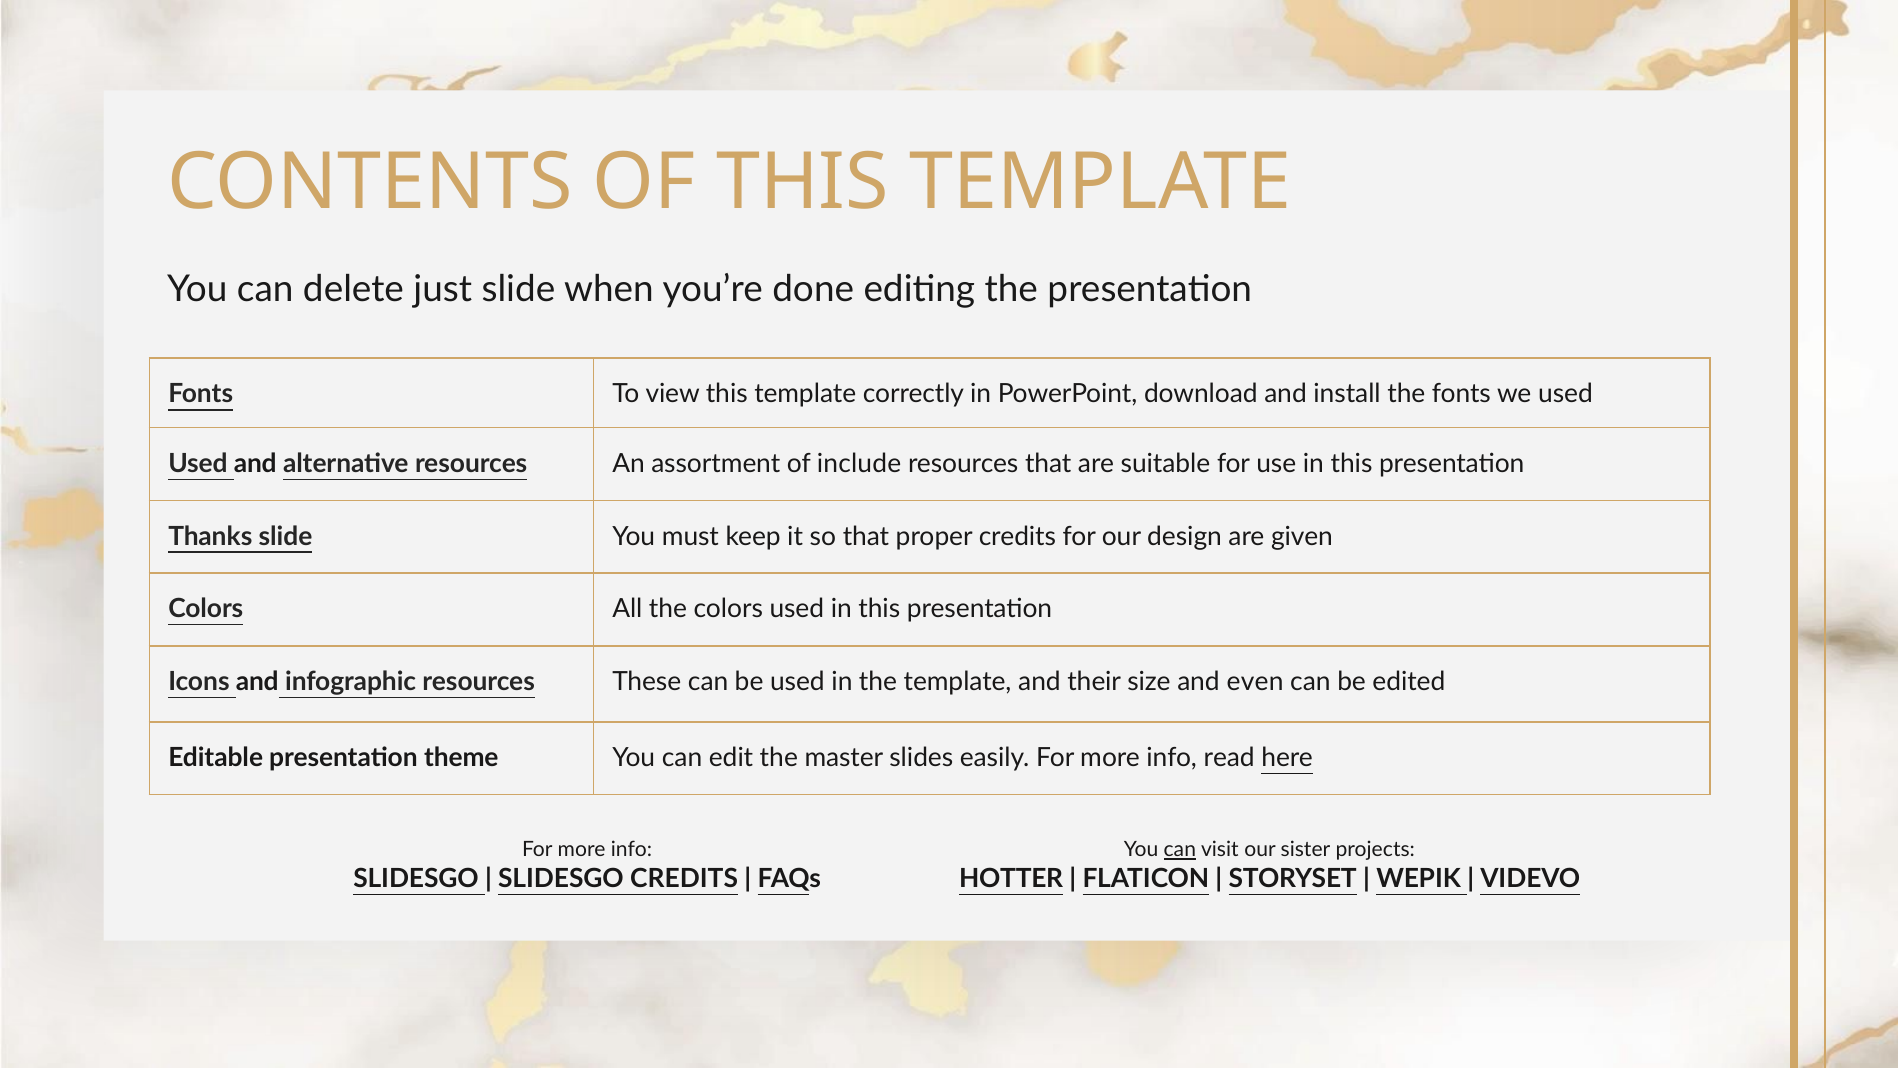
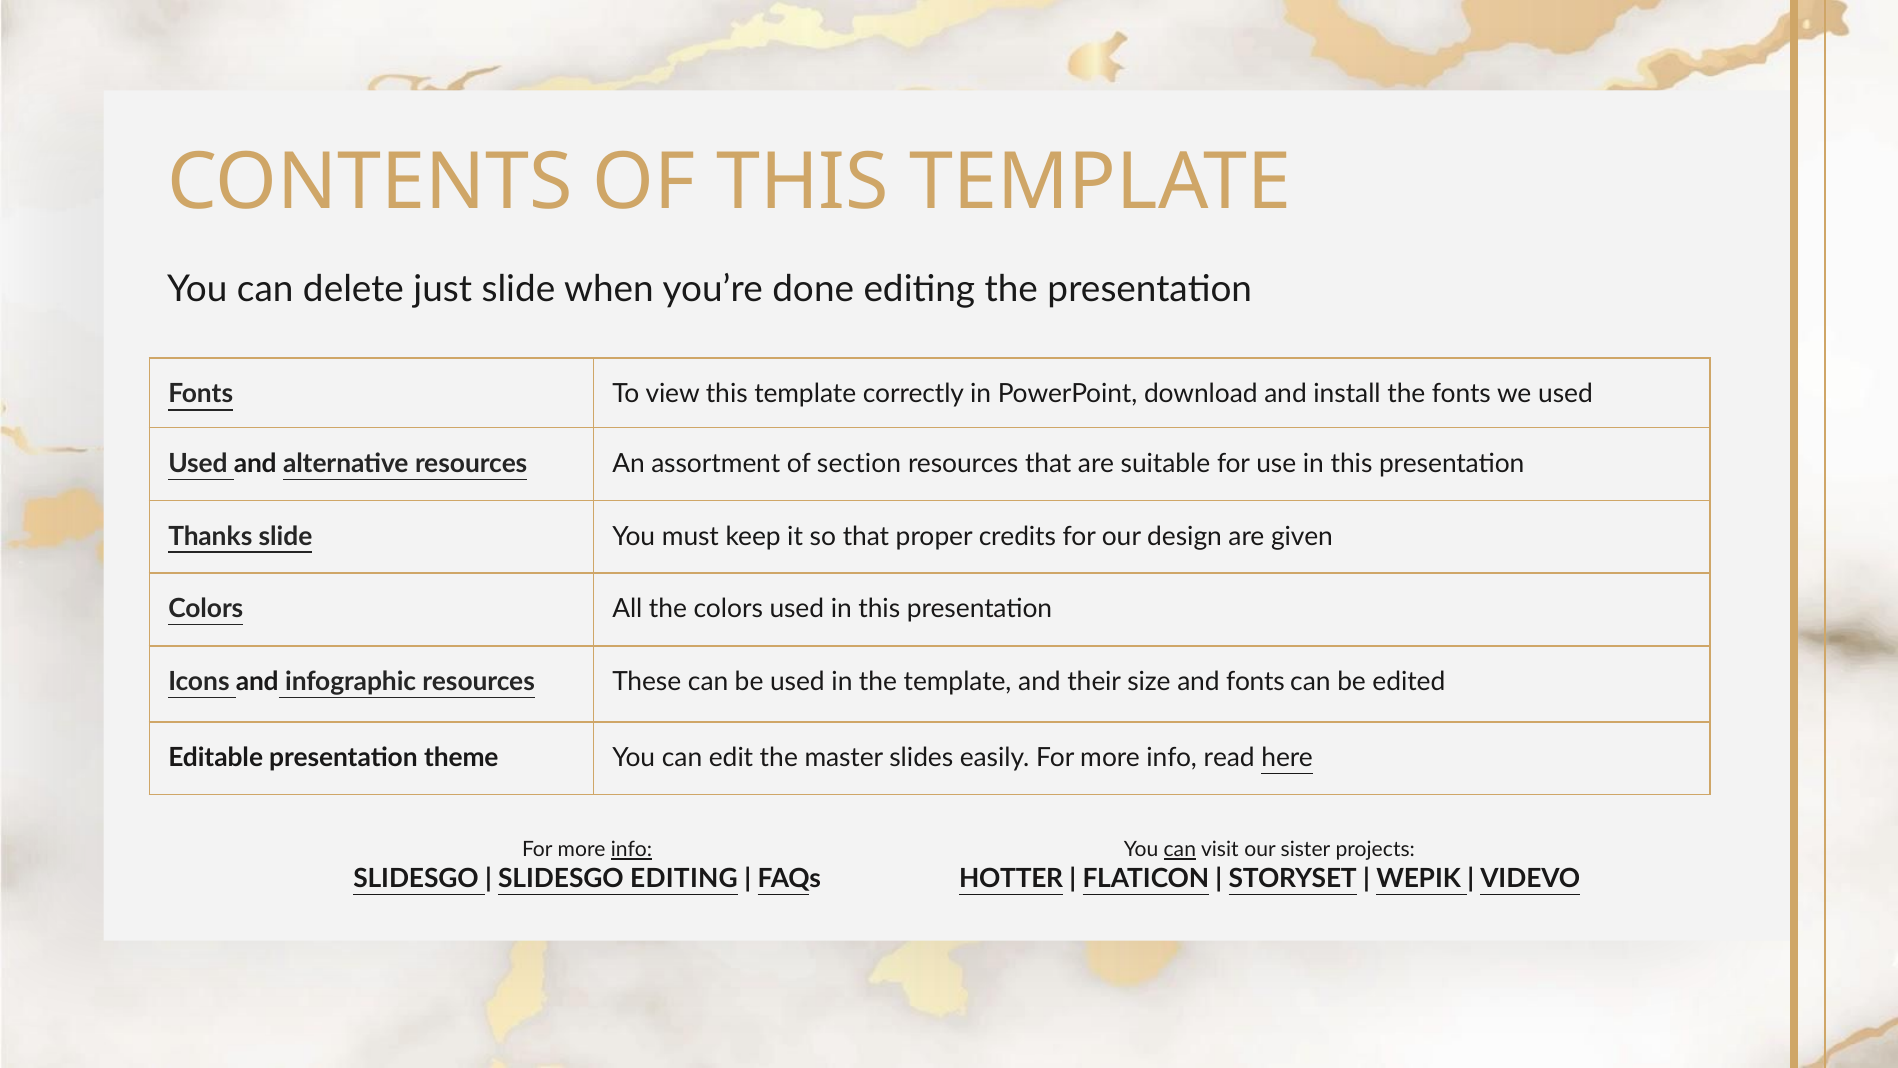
include: include -> section (859, 464)
and even: even -> fonts (1255, 682)
info underline: none -> present (631, 850)
SLIDESGO CREDITS: CREDITS -> EDITING (684, 878)
